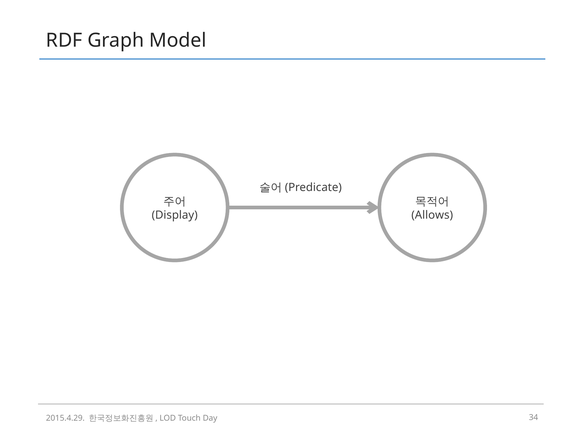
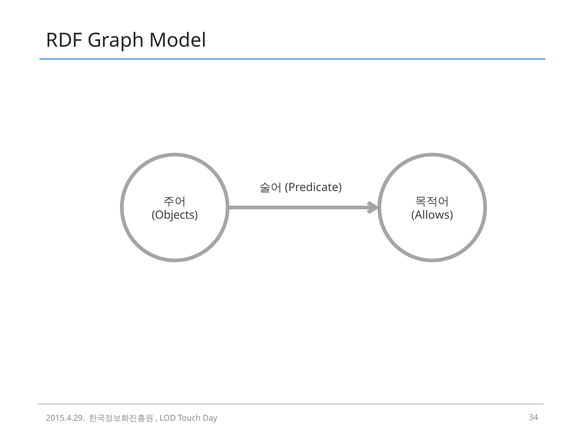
Display: Display -> Objects (175, 215)
